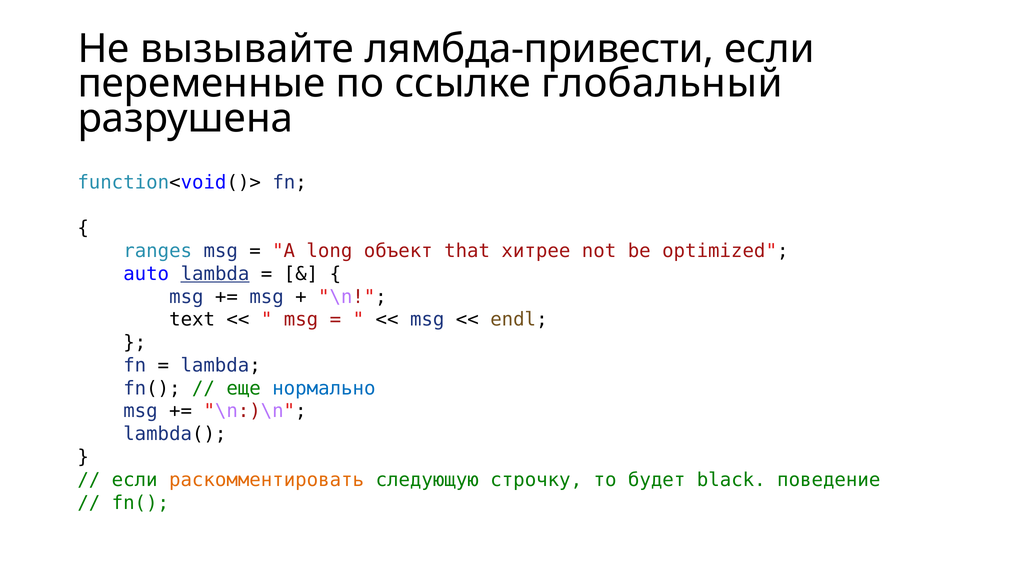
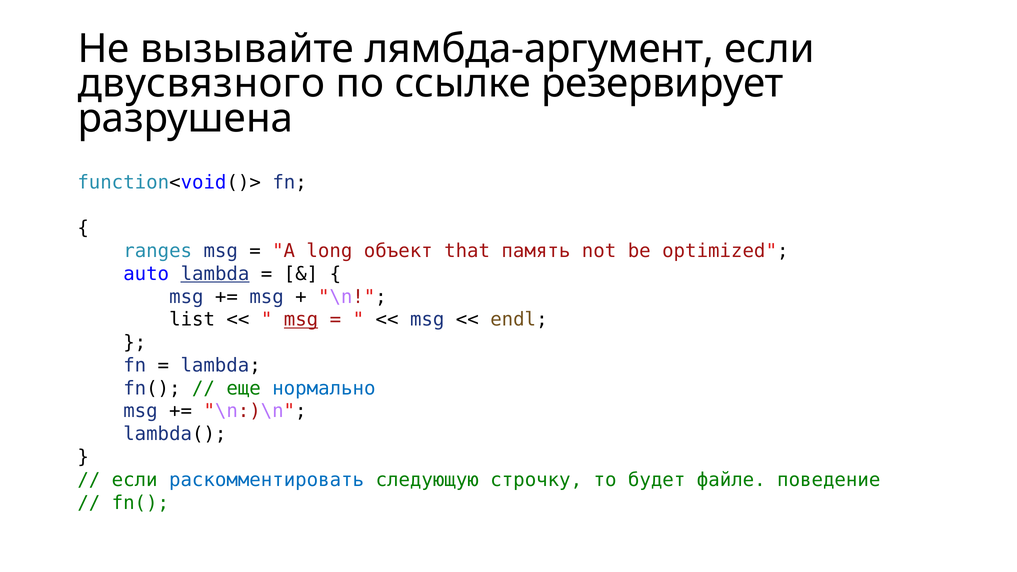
лямбда-привести: лямбда-привести -> лямбда-аргумент (539, 49)
переменные: переменные -> двусвязного (201, 84)
глобальный: глобальный -> резервирует (662, 84)
хитрее: хитрее -> память (536, 251)
text: text -> list (192, 320)
msg underline: none -> present (301, 320)
раскомментировать colour: orange -> blue (267, 480)
black: black -> файле (731, 480)
